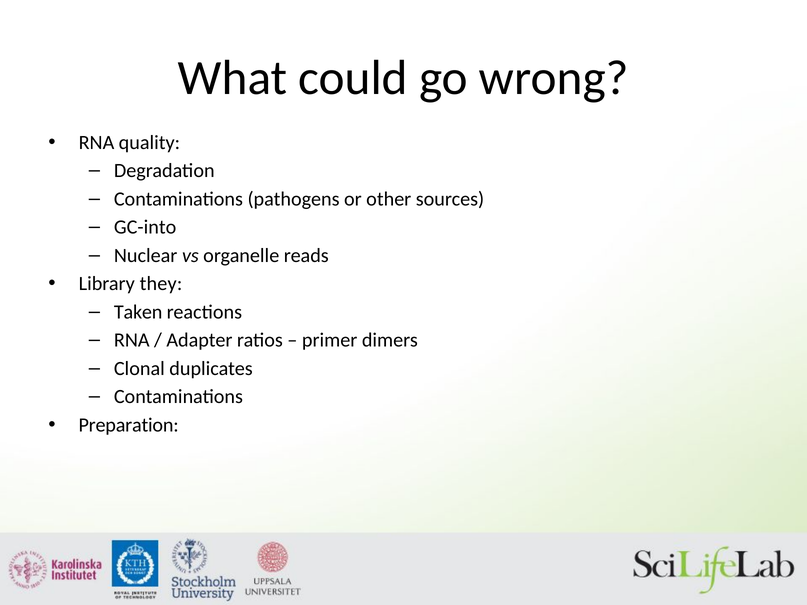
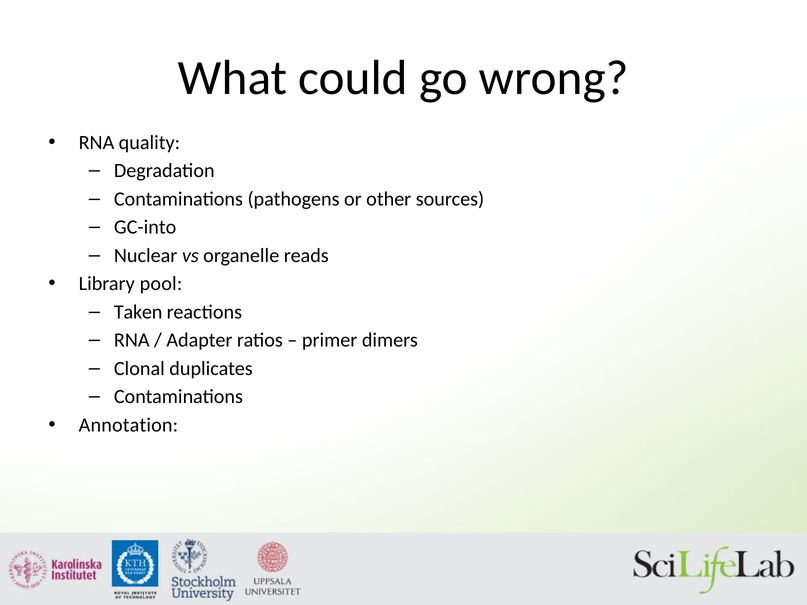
they: they -> pool (161, 284)
Preparation: Preparation -> Annotation (128, 425)
